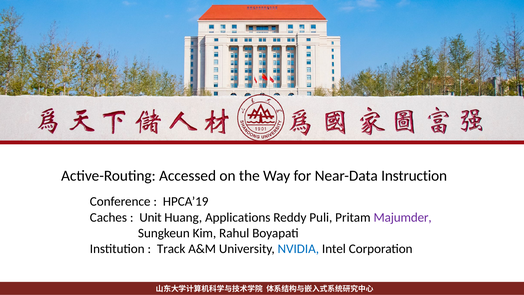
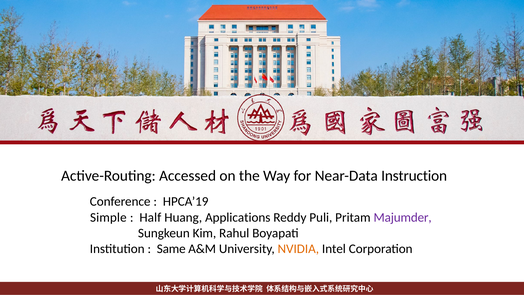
Caches: Caches -> Simple (108, 217)
Unit: Unit -> Half (150, 217)
Track: Track -> Same (171, 249)
NVIDIA colour: blue -> orange (298, 249)
